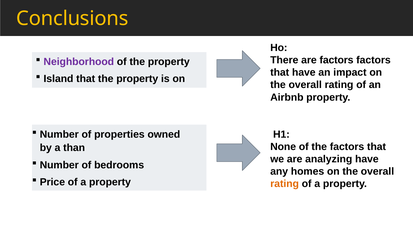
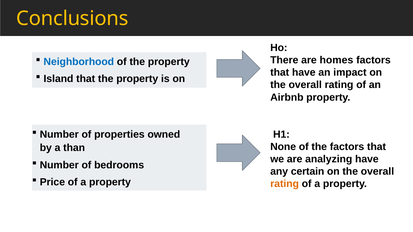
are factors: factors -> homes (336, 60)
Neighborhood colour: purple -> blue (79, 62)
homes: homes -> certain (308, 172)
